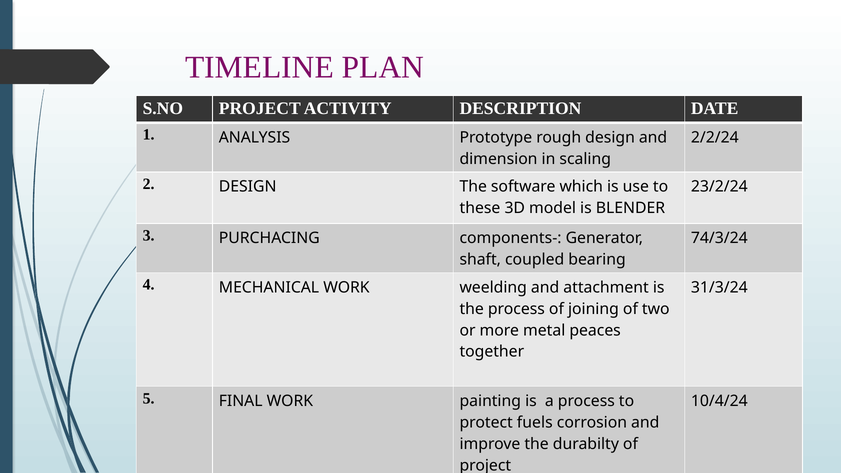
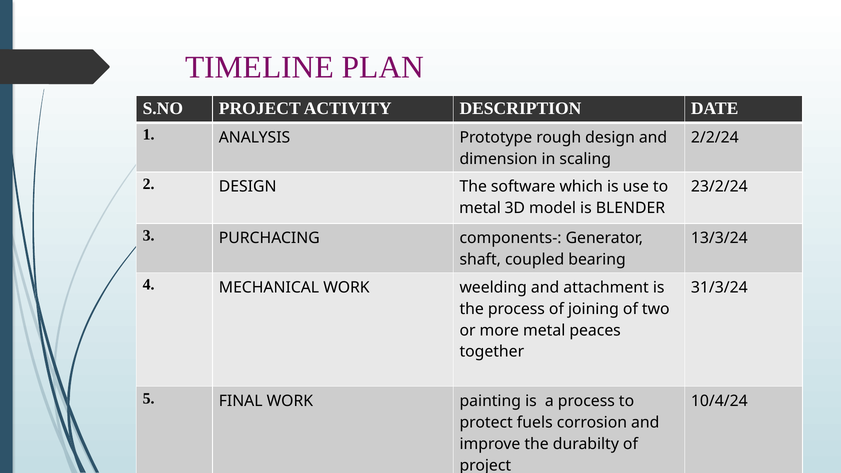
these: these -> metal (480, 208)
74/3/24: 74/3/24 -> 13/3/24 (719, 238)
